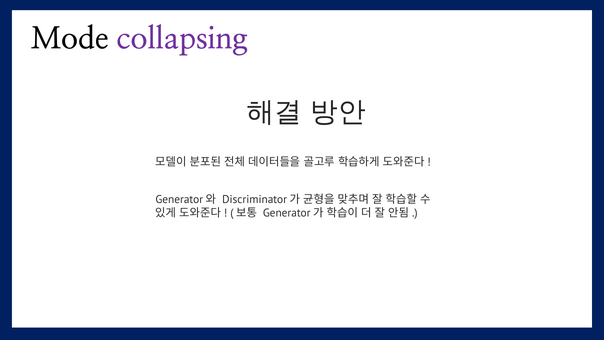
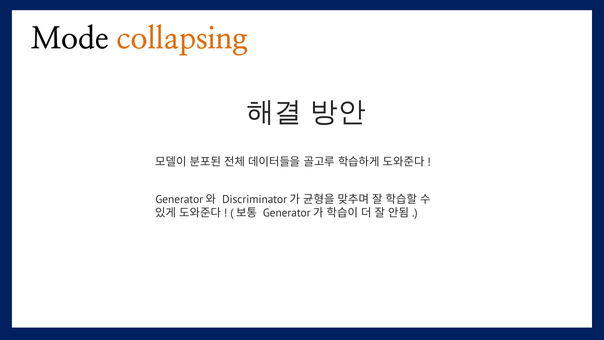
collapsing colour: purple -> orange (183, 39)
